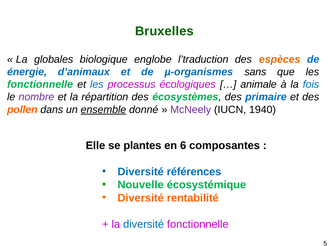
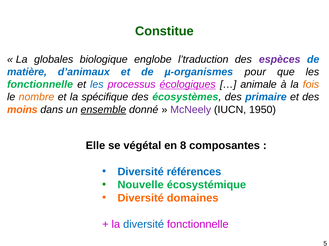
Bruxelles: Bruxelles -> Constitue (164, 31)
espèces colour: orange -> purple (280, 59)
énergie: énergie -> matière (27, 72)
sans: sans -> pour (255, 72)
écologiques underline: none -> present (188, 85)
fois colour: blue -> orange (311, 85)
nombre colour: purple -> orange (36, 97)
répartition: répartition -> spécifique (105, 97)
pollen: pollen -> moins (22, 110)
1940: 1940 -> 1950 (263, 110)
plantes: plantes -> végétal (142, 146)
6: 6 -> 8 (183, 146)
rentabilité: rentabilité -> domaines (193, 199)
